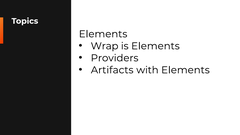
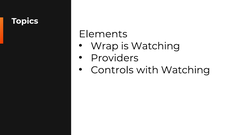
is Elements: Elements -> Watching (156, 46)
Artifacts: Artifacts -> Controls (112, 70)
with Elements: Elements -> Watching (186, 70)
